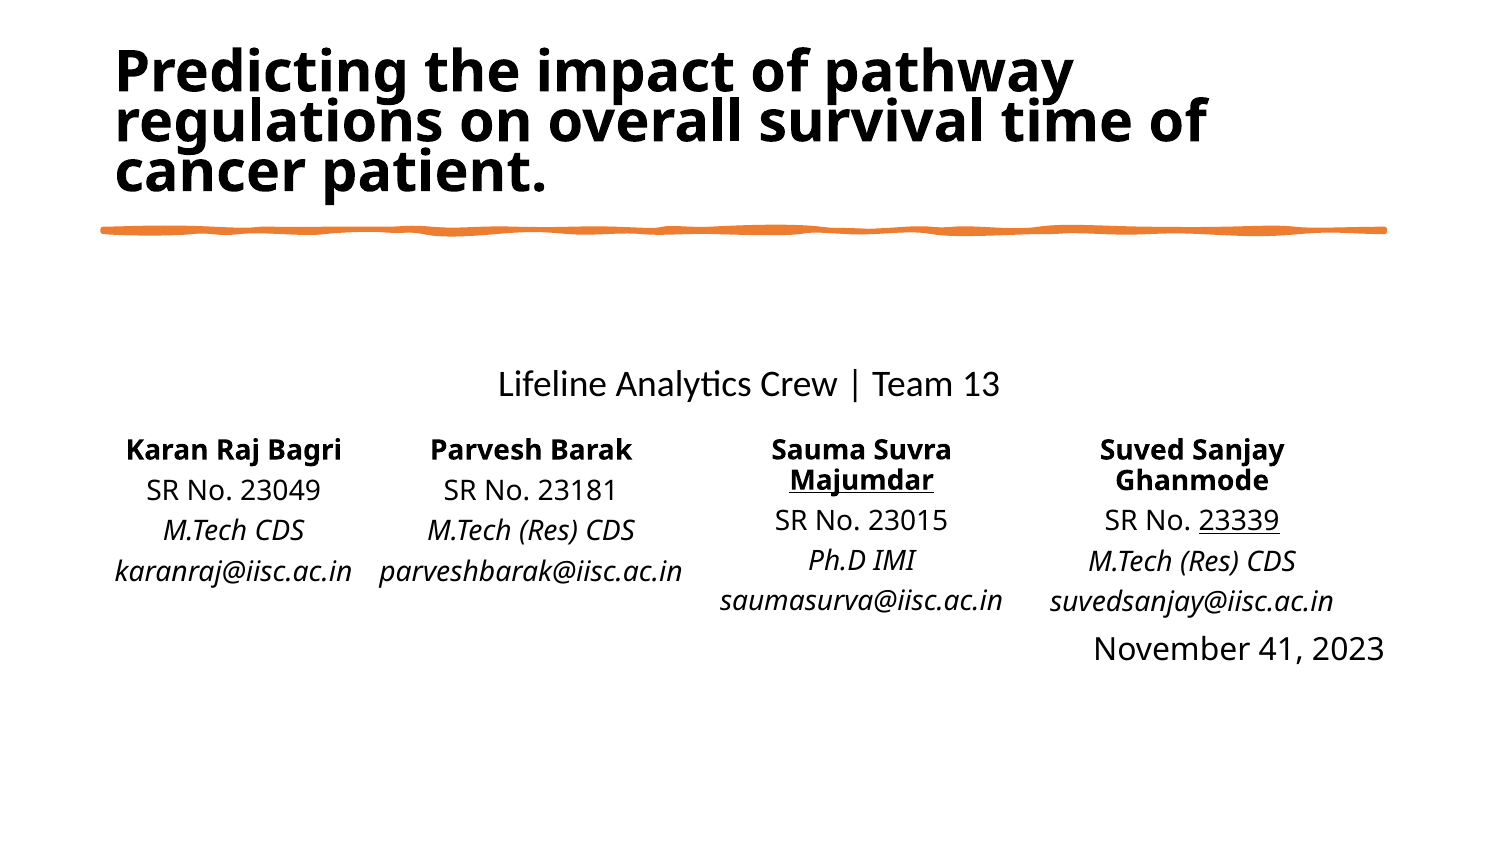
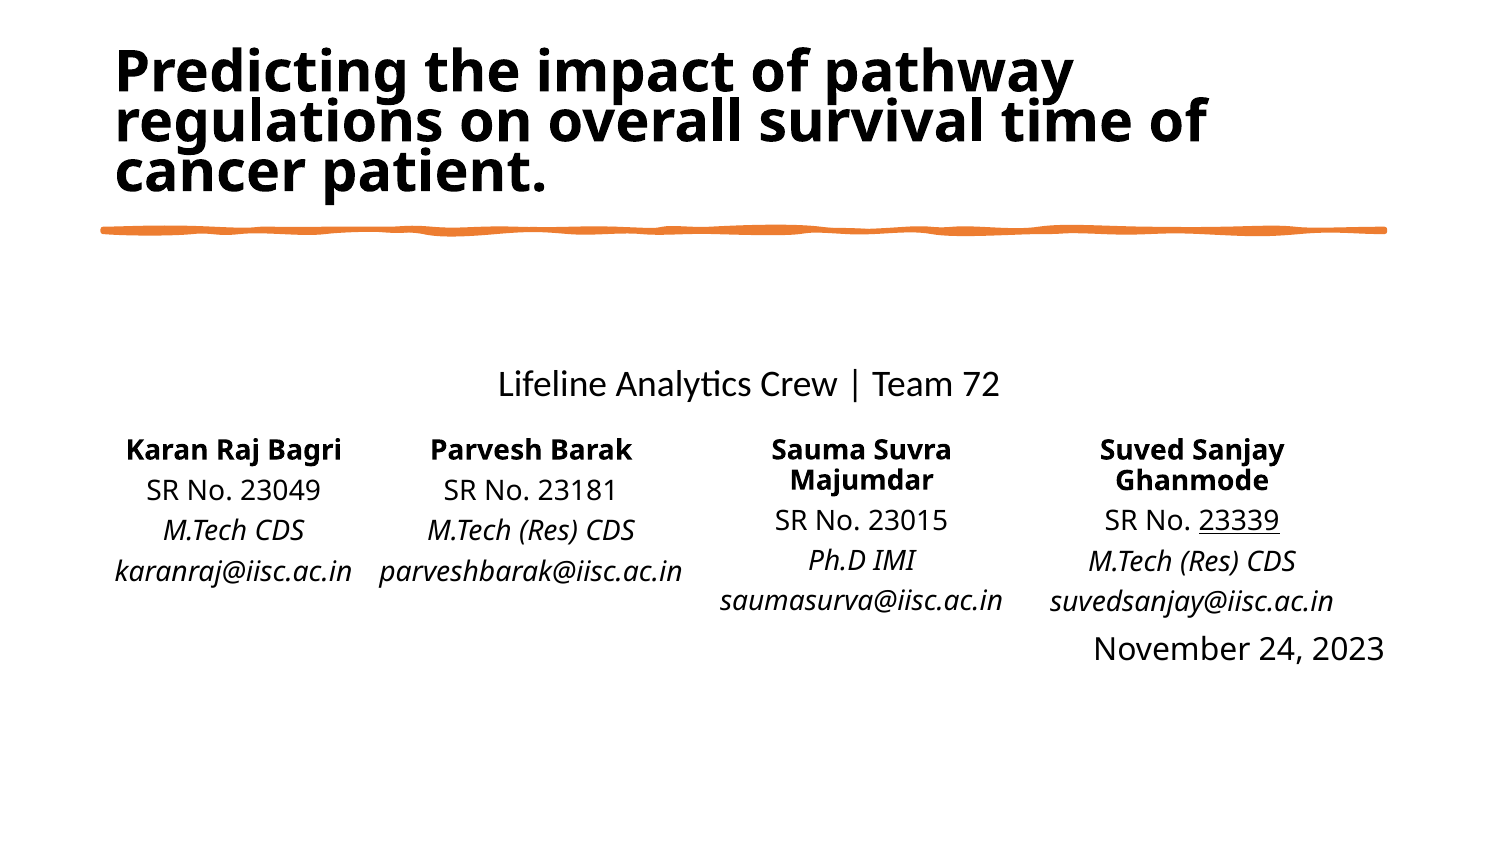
13: 13 -> 72 (981, 384)
Majumdar underline: present -> none (862, 481)
41: 41 -> 24 (1281, 651)
